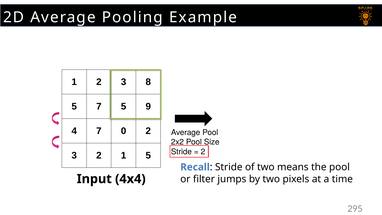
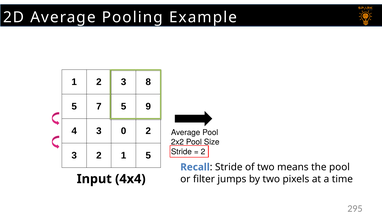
4 7: 7 -> 3 (99, 131)
